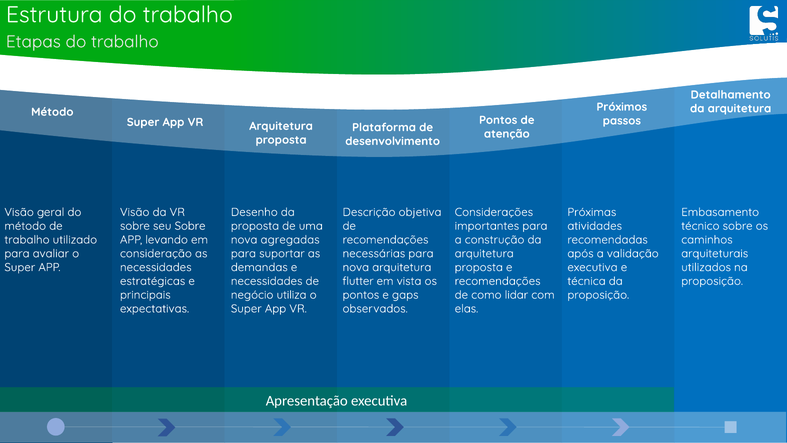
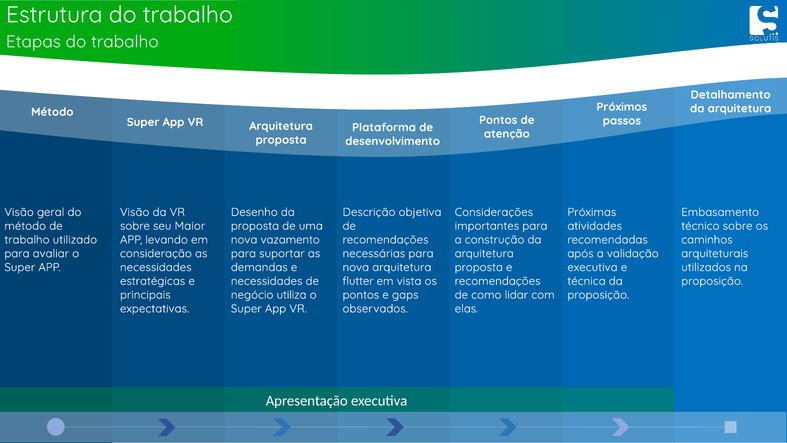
seu Sobre: Sobre -> Maior (190, 226)
agregadas: agregadas -> vazamento (290, 240)
